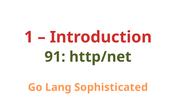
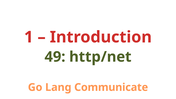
91: 91 -> 49 (55, 57)
Sophisticated: Sophisticated -> Communicate (111, 87)
